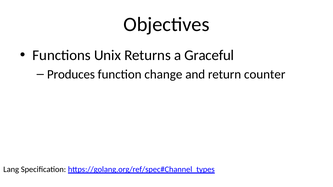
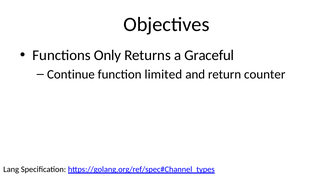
Unix: Unix -> Only (108, 55)
Produces: Produces -> Continue (71, 74)
change: change -> limited (163, 74)
